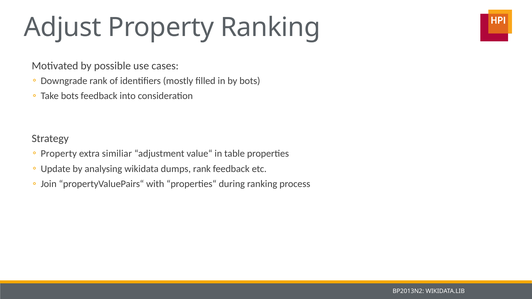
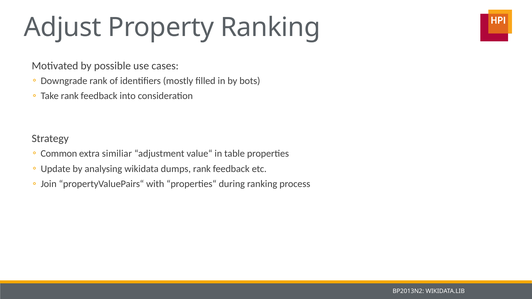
Take bots: bots -> rank (70, 96)
Property: Property -> Common (59, 154)
